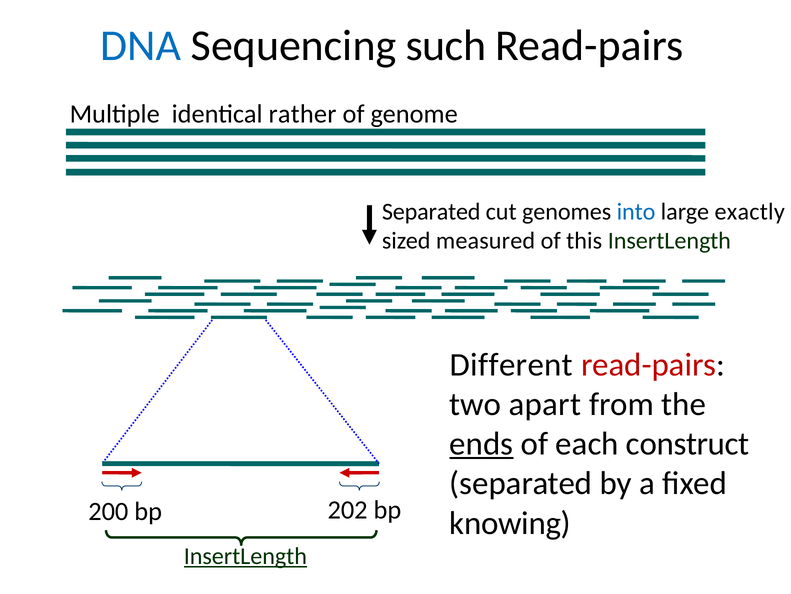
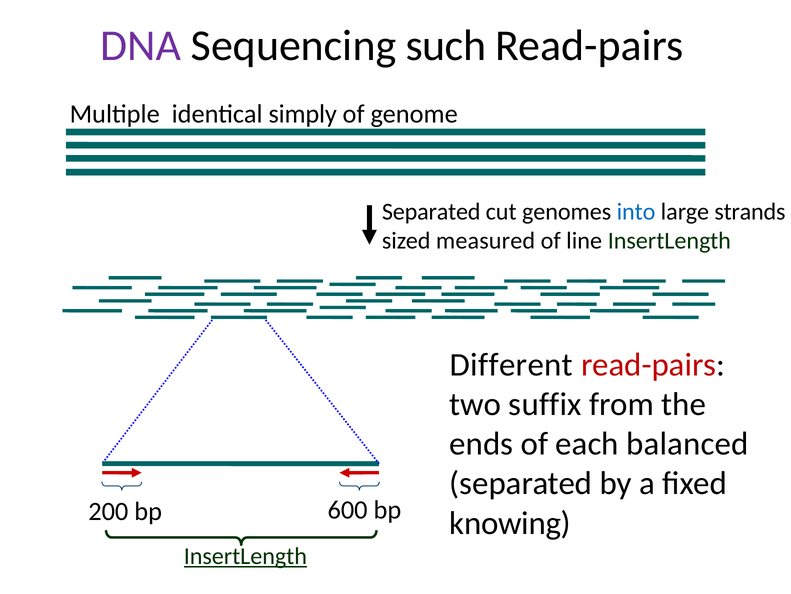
DNA colour: blue -> purple (141, 46)
rather: rather -> simply (303, 114)
exactly: exactly -> strands (750, 211)
this: this -> line (584, 240)
apart: apart -> suffix (545, 404)
ends underline: present -> none (481, 443)
construct: construct -> balanced (687, 443)
202: 202 -> 600 (348, 509)
